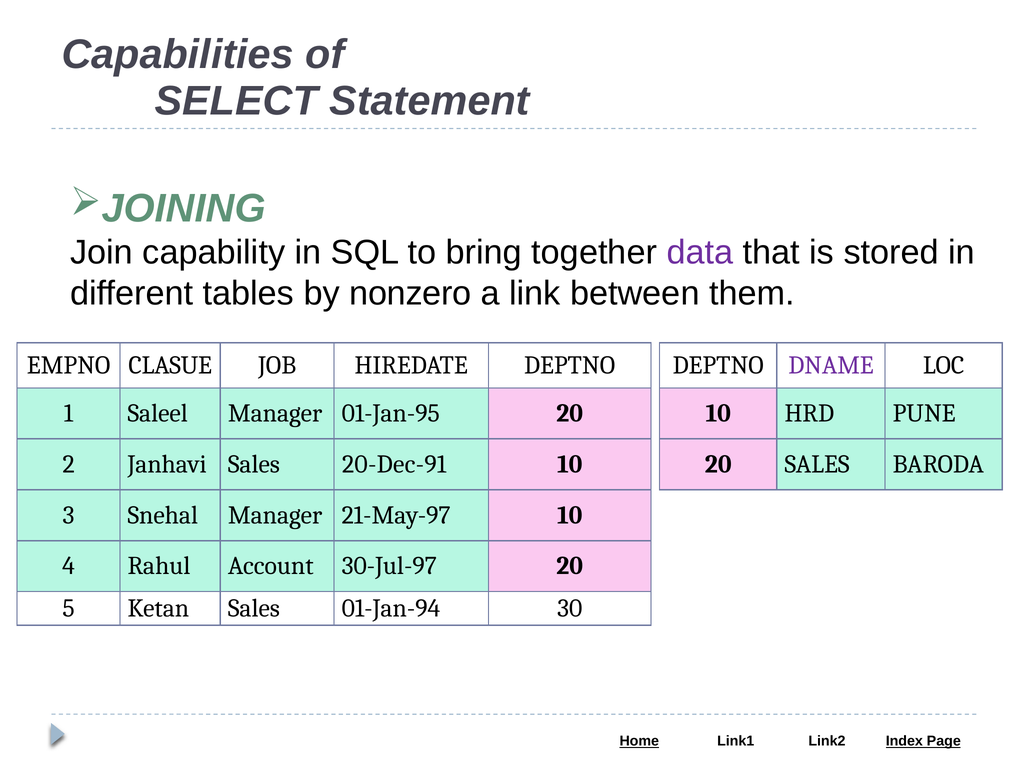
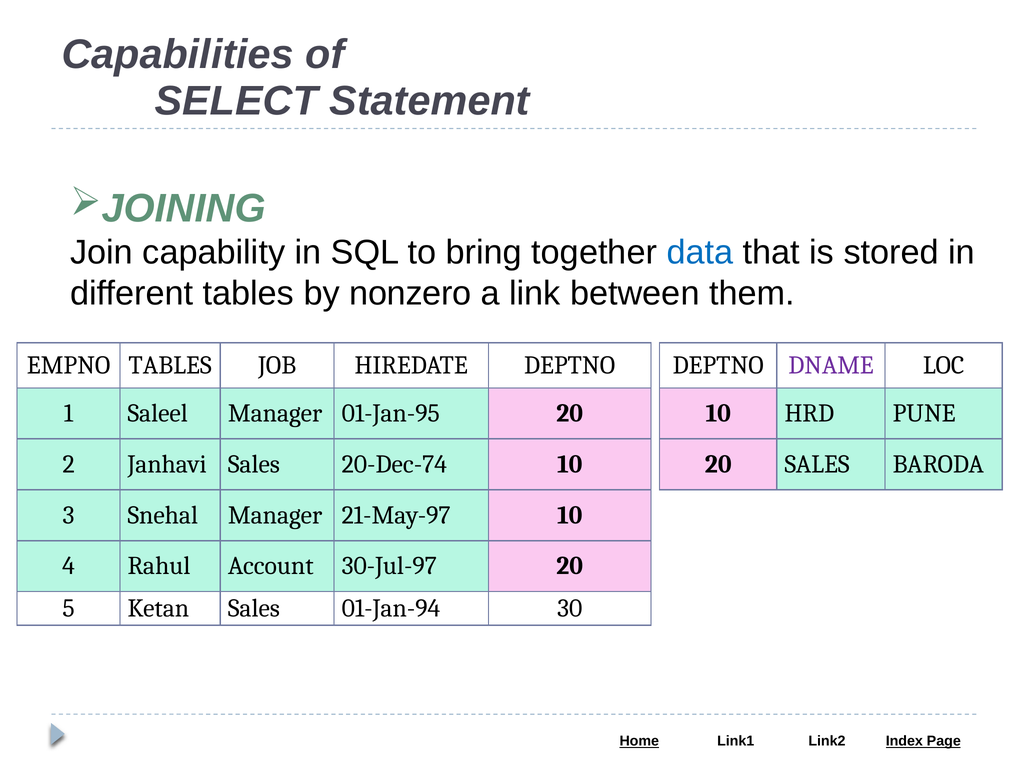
data colour: purple -> blue (700, 252)
EMPNO CLASUE: CLASUE -> TABLES (170, 365)
20-Dec-91: 20-Dec-91 -> 20-Dec-74 (394, 464)
